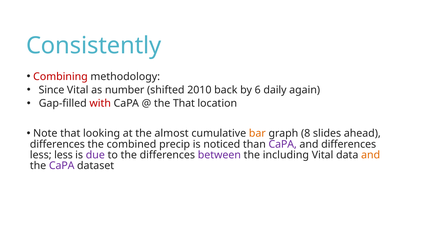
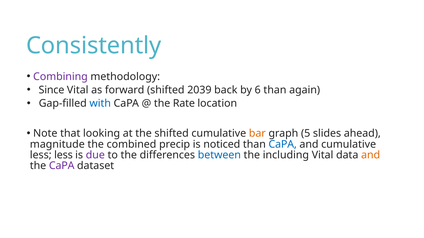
Combining colour: red -> purple (60, 77)
number: number -> forward (125, 90)
2010: 2010 -> 2039 (199, 90)
6 daily: daily -> than (275, 90)
with colour: red -> blue (100, 104)
the That: That -> Rate (184, 104)
the almost: almost -> shifted (172, 134)
8: 8 -> 5 (306, 134)
differences: differences -> magnitude (57, 144)
CaPA colour: purple -> blue (283, 144)
and differences: differences -> cumulative (349, 144)
between colour: purple -> blue (219, 155)
